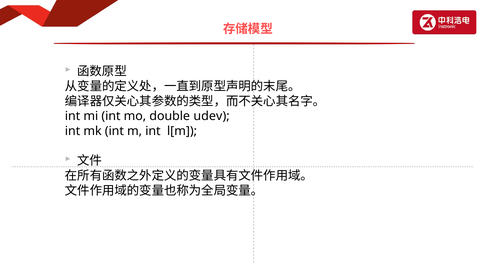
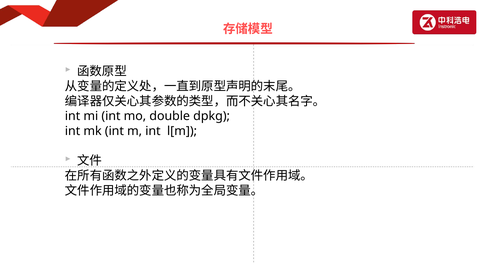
udev: udev -> dpkg (212, 116)
